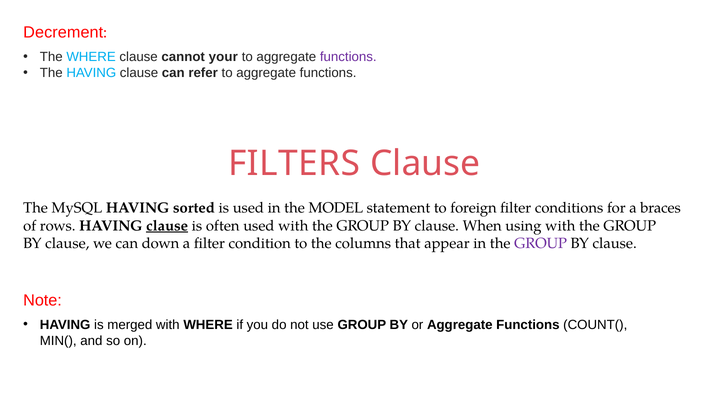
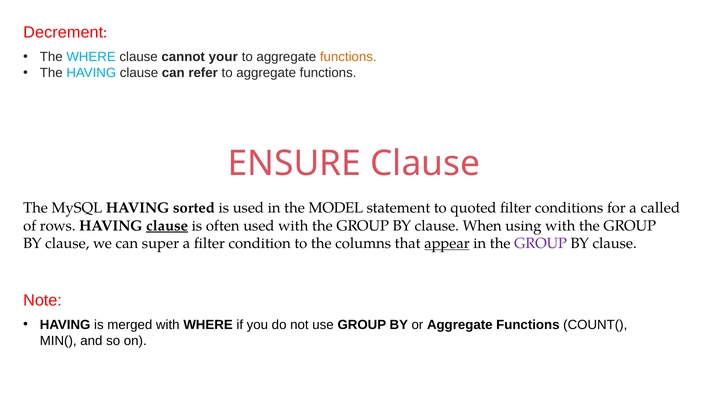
functions colour: purple -> orange (348, 57)
FILTERS: FILTERS -> ENSURE (294, 163)
foreign: foreign -> quoted (473, 208)
braces: braces -> called (660, 208)
down: down -> super (160, 244)
appear underline: none -> present (447, 244)
